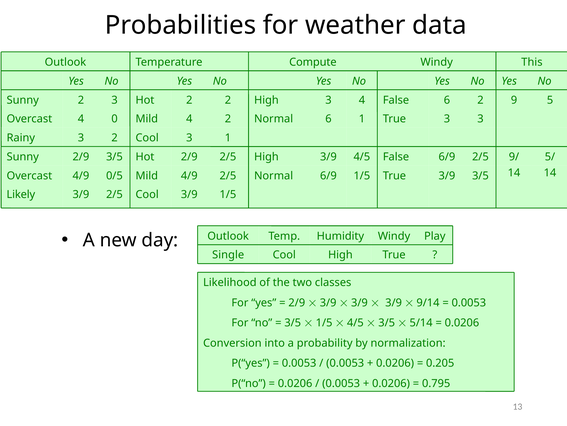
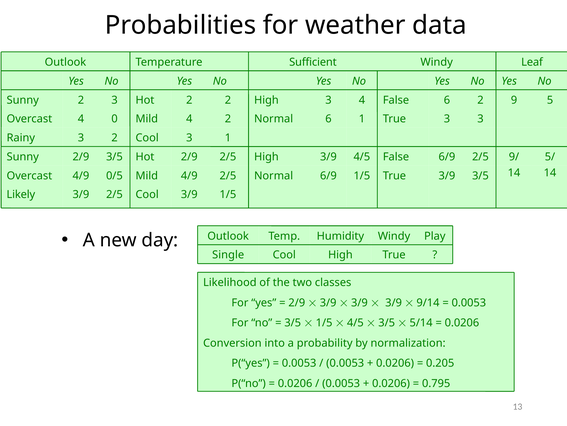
Compute: Compute -> Sufficient (313, 62)
This: This -> Leaf (532, 62)
